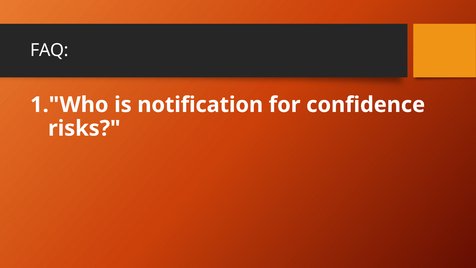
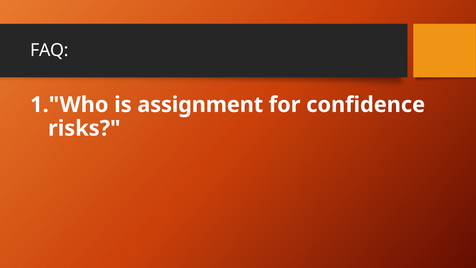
notification: notification -> assignment (200, 105)
